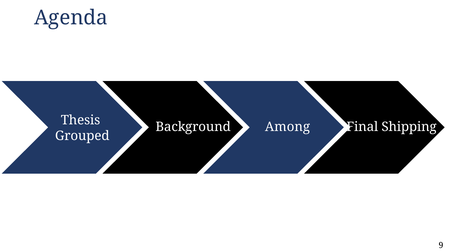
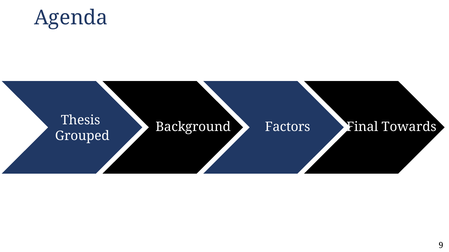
Among: Among -> Factors (288, 127)
Shipping: Shipping -> Towards (409, 127)
